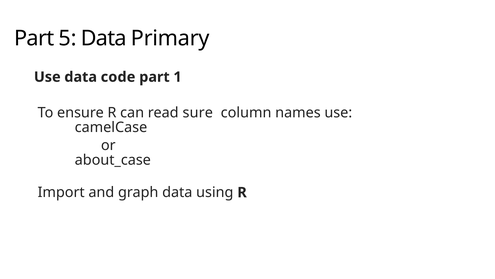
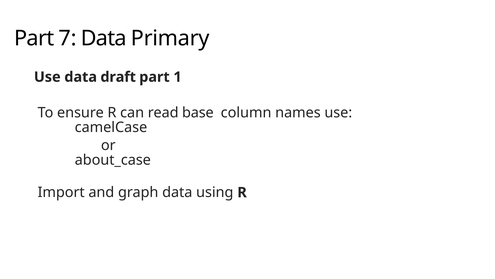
5: 5 -> 7 (68, 38)
code: code -> draft (118, 77)
sure: sure -> base (198, 112)
